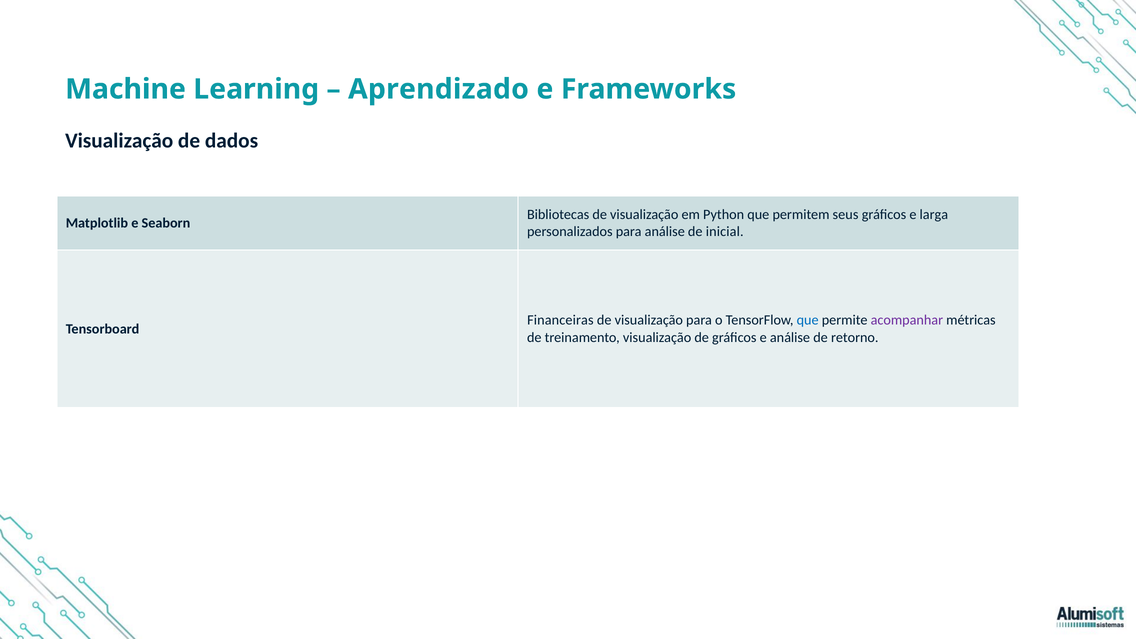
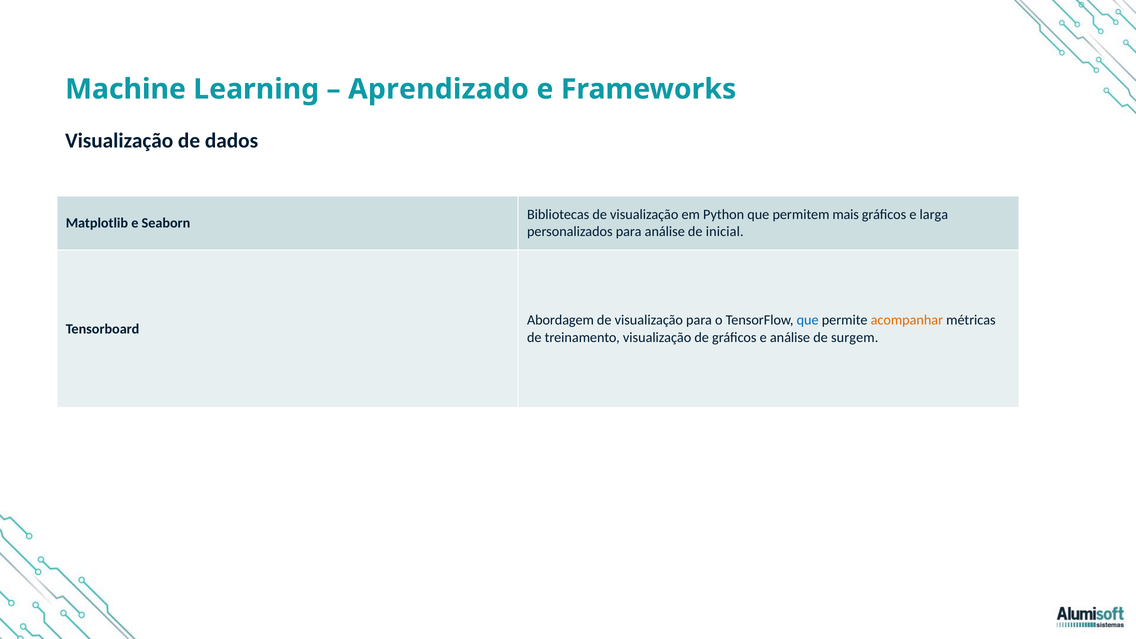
seus: seus -> mais (846, 214)
Financeiras: Financeiras -> Abordagem (560, 320)
acompanhar colour: purple -> orange (907, 320)
retorno: retorno -> surgem (855, 338)
